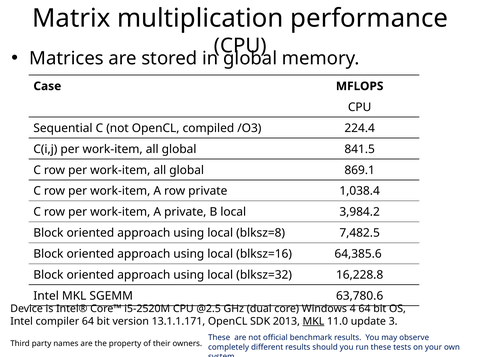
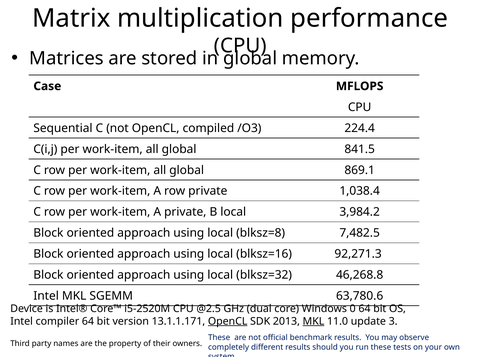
64,385.6: 64,385.6 -> 92,271.3 (358, 254)
16,228.8: 16,228.8 -> 46,268.8 (360, 276)
4: 4 -> 0 (353, 309)
OpenCL underline: none -> present (228, 322)
